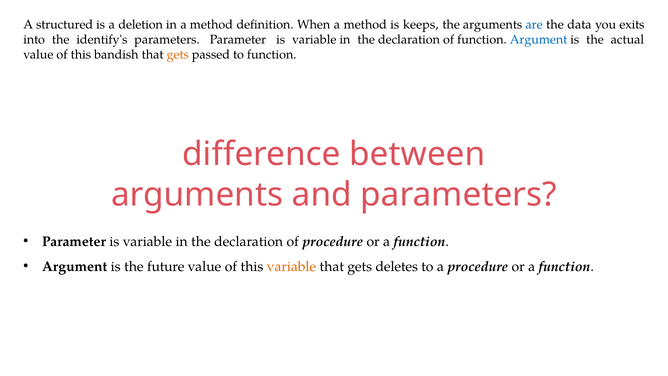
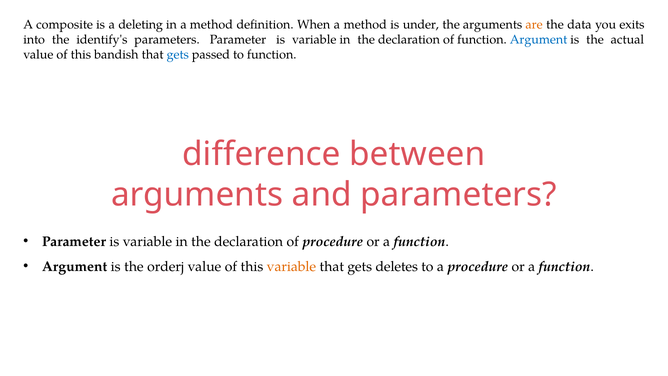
structured: structured -> composite (65, 24)
deletion: deletion -> deleting (141, 24)
keeps: keeps -> under (421, 24)
are colour: blue -> orange (534, 24)
gets colour: orange -> blue (178, 54)
future: future -> orderj (166, 266)
